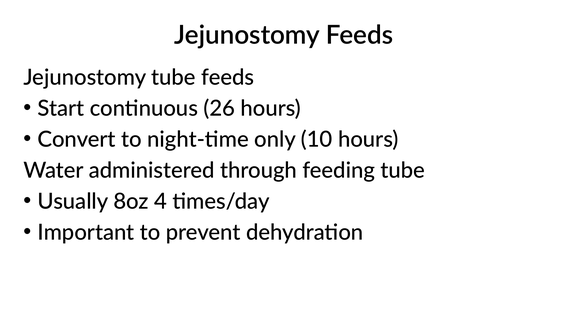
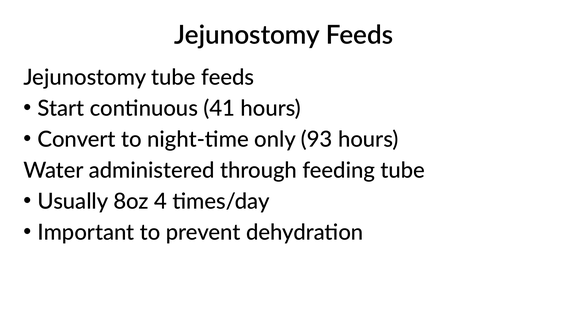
26: 26 -> 41 (219, 108)
10: 10 -> 93 (317, 139)
